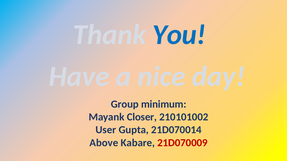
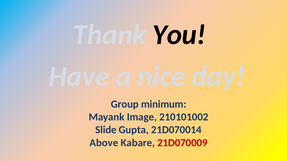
You colour: blue -> black (179, 35)
Closer: Closer -> Image (142, 117)
User: User -> Slide (106, 130)
